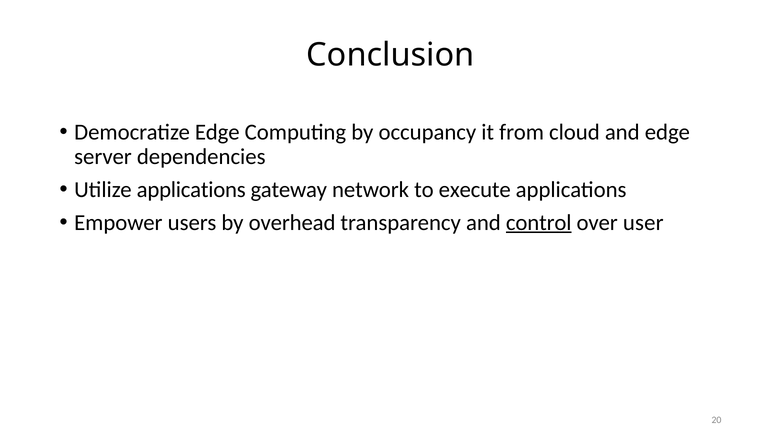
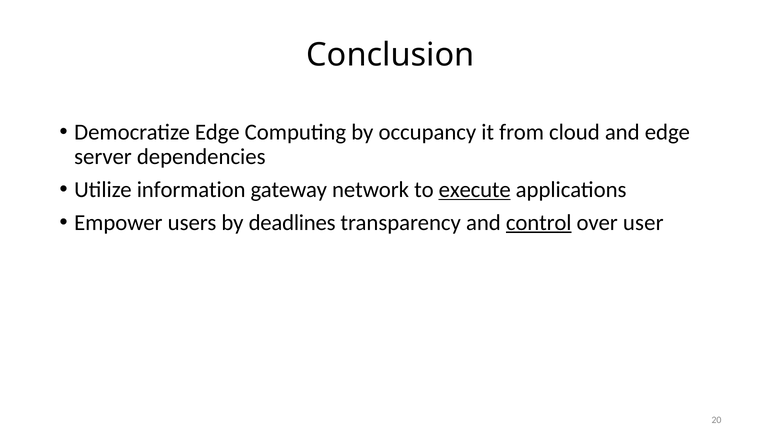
Utilize applications: applications -> information (191, 189)
execute underline: none -> present (475, 189)
overhead: overhead -> deadlines (292, 222)
